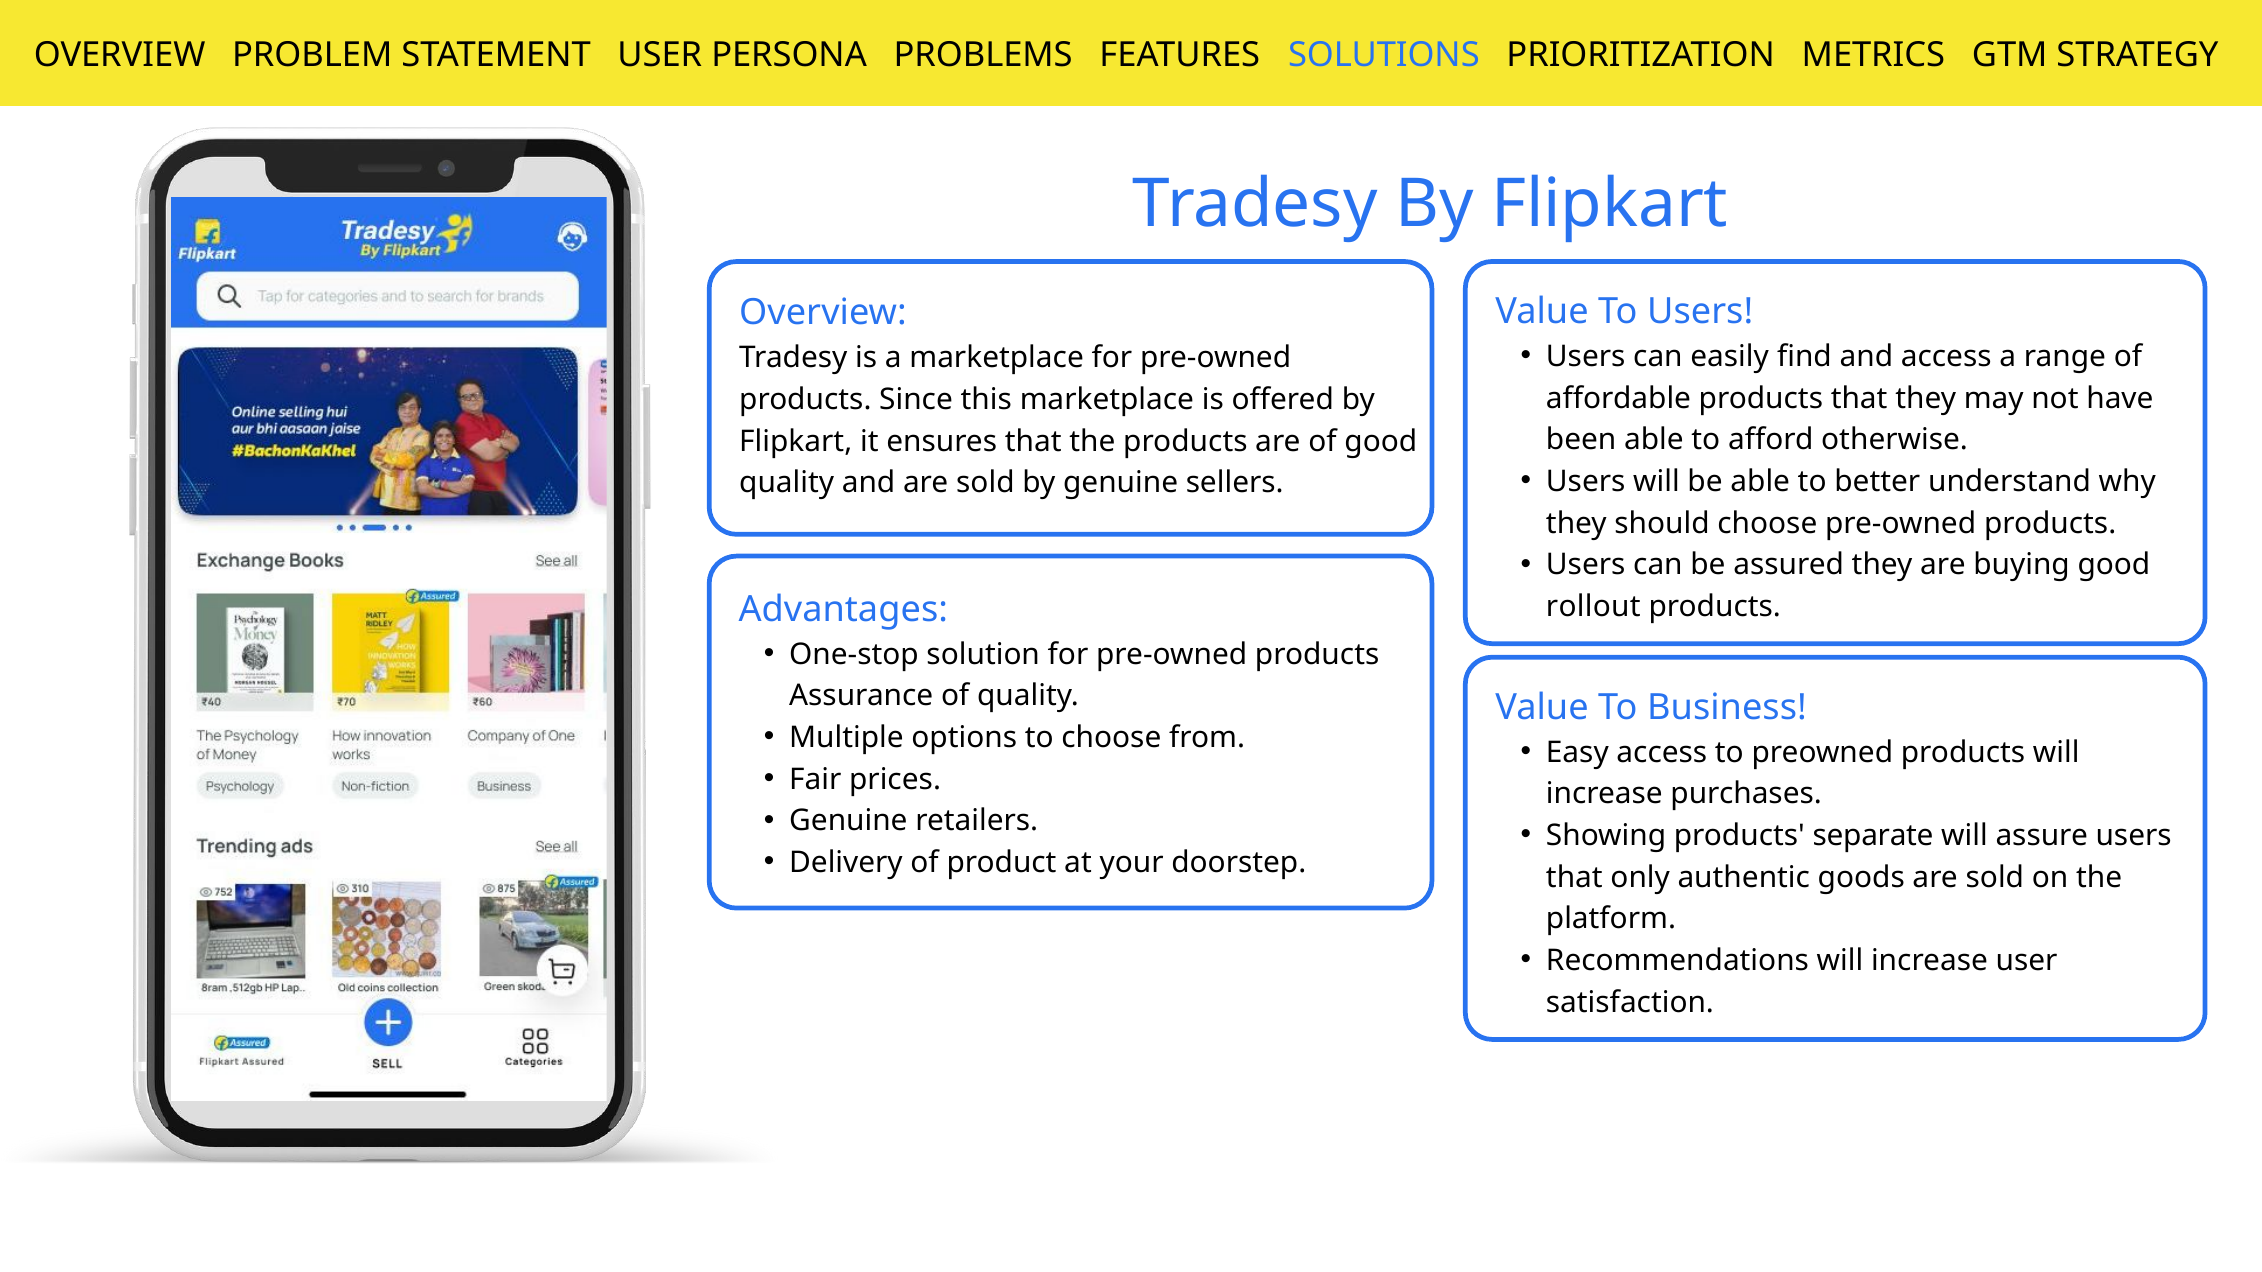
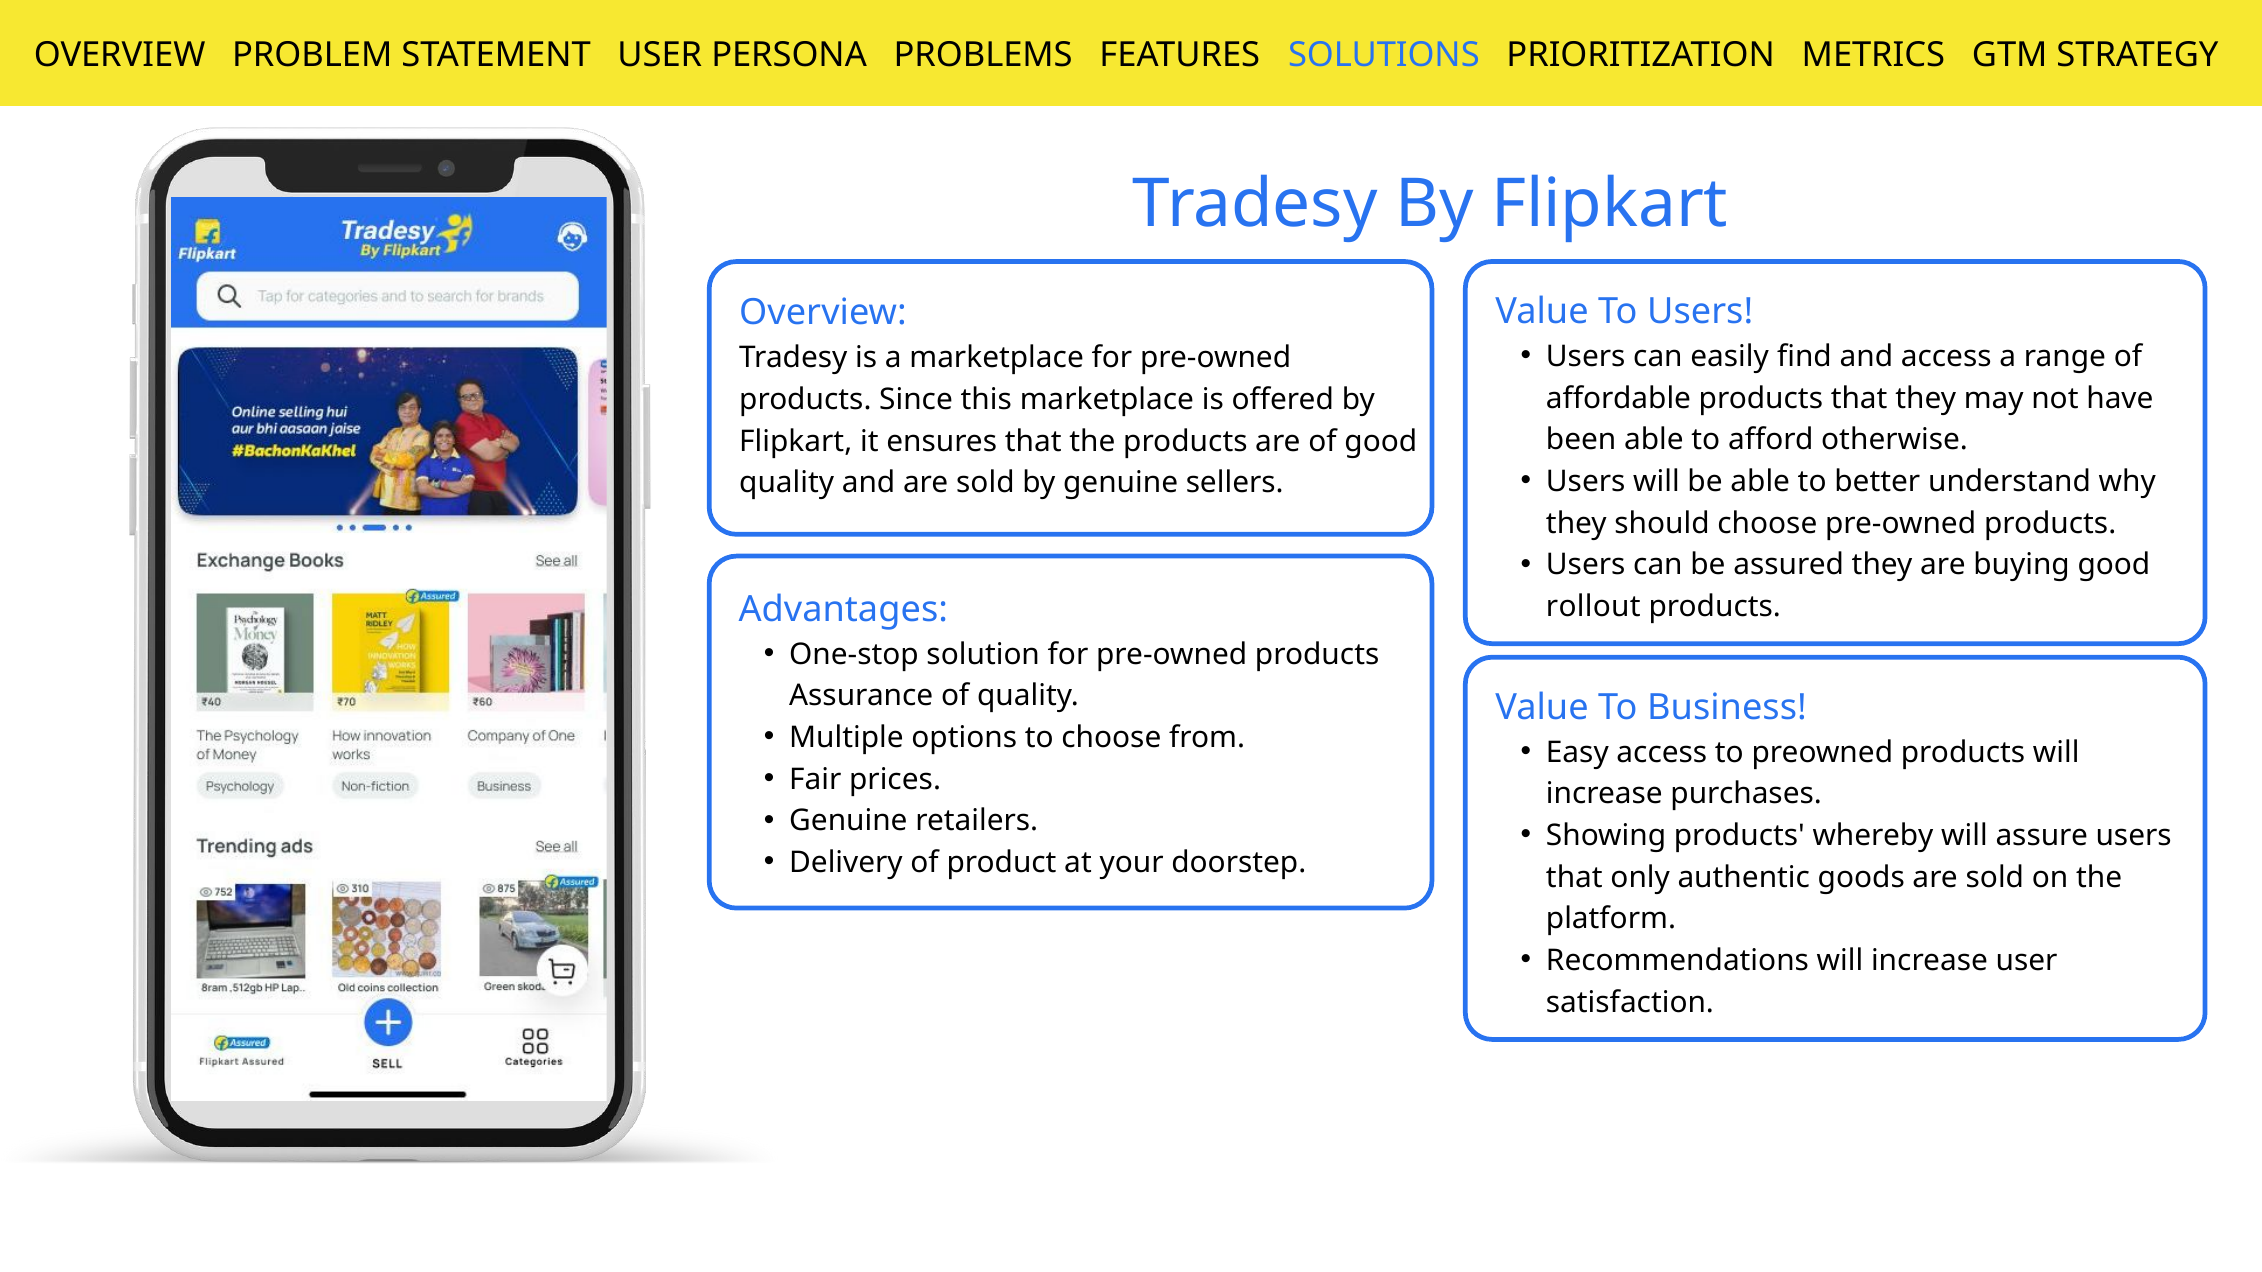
separate: separate -> whereby (1873, 836)
